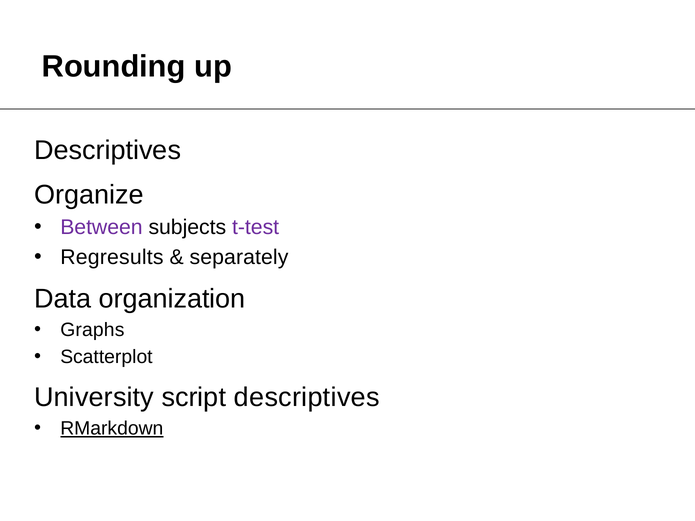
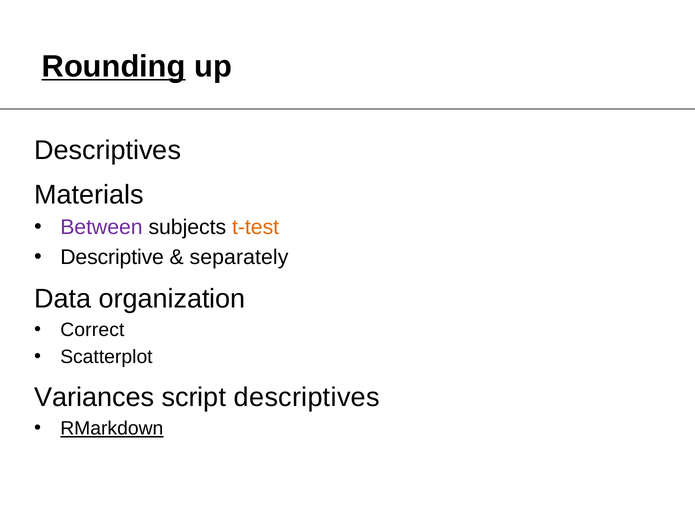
Rounding underline: none -> present (114, 66)
Organize: Organize -> Materials (89, 195)
t-test colour: purple -> orange (256, 228)
Regresults: Regresults -> Descriptive (112, 257)
Graphs: Graphs -> Correct (92, 330)
University: University -> Variances (94, 397)
